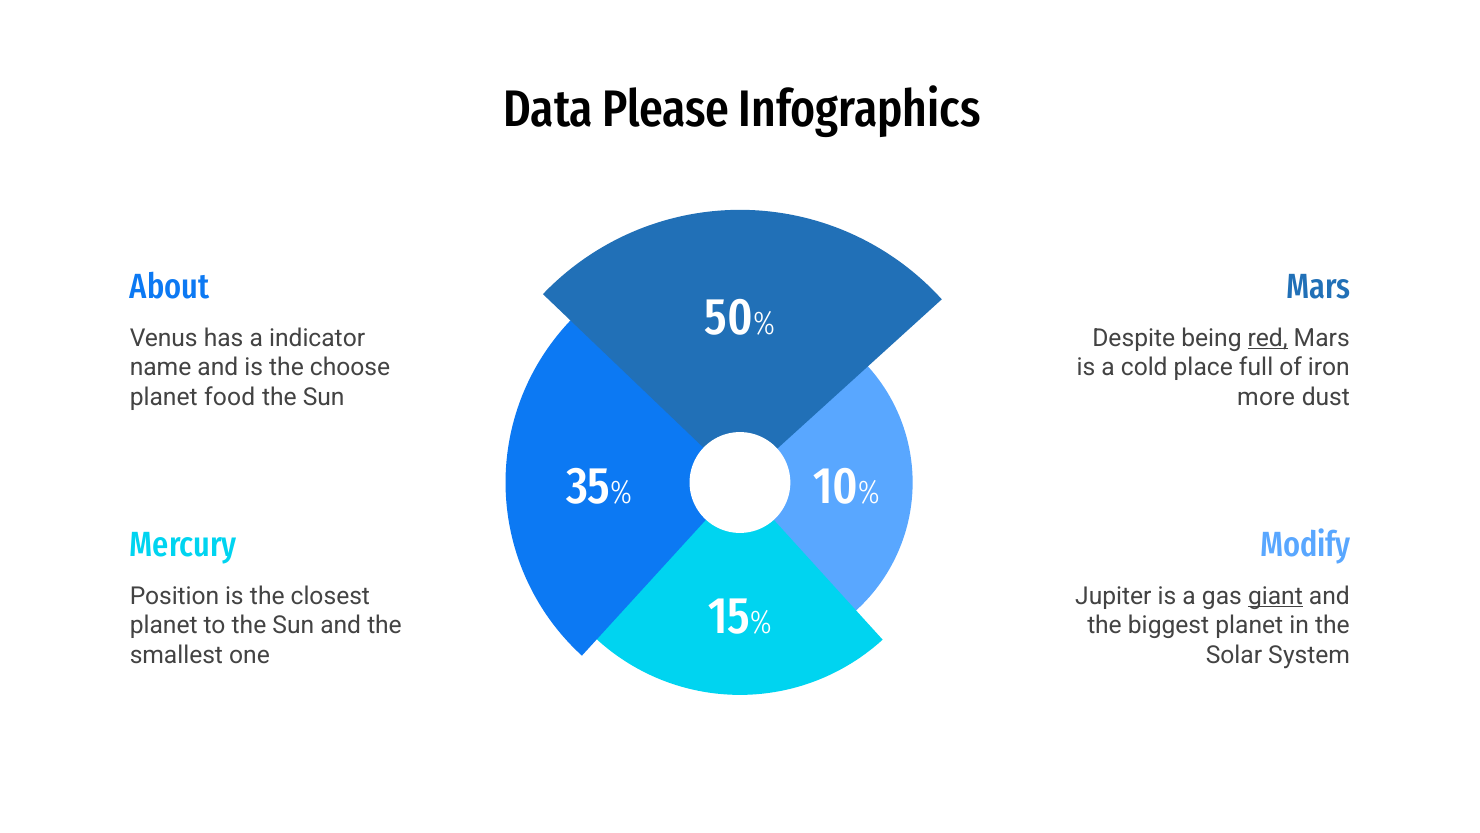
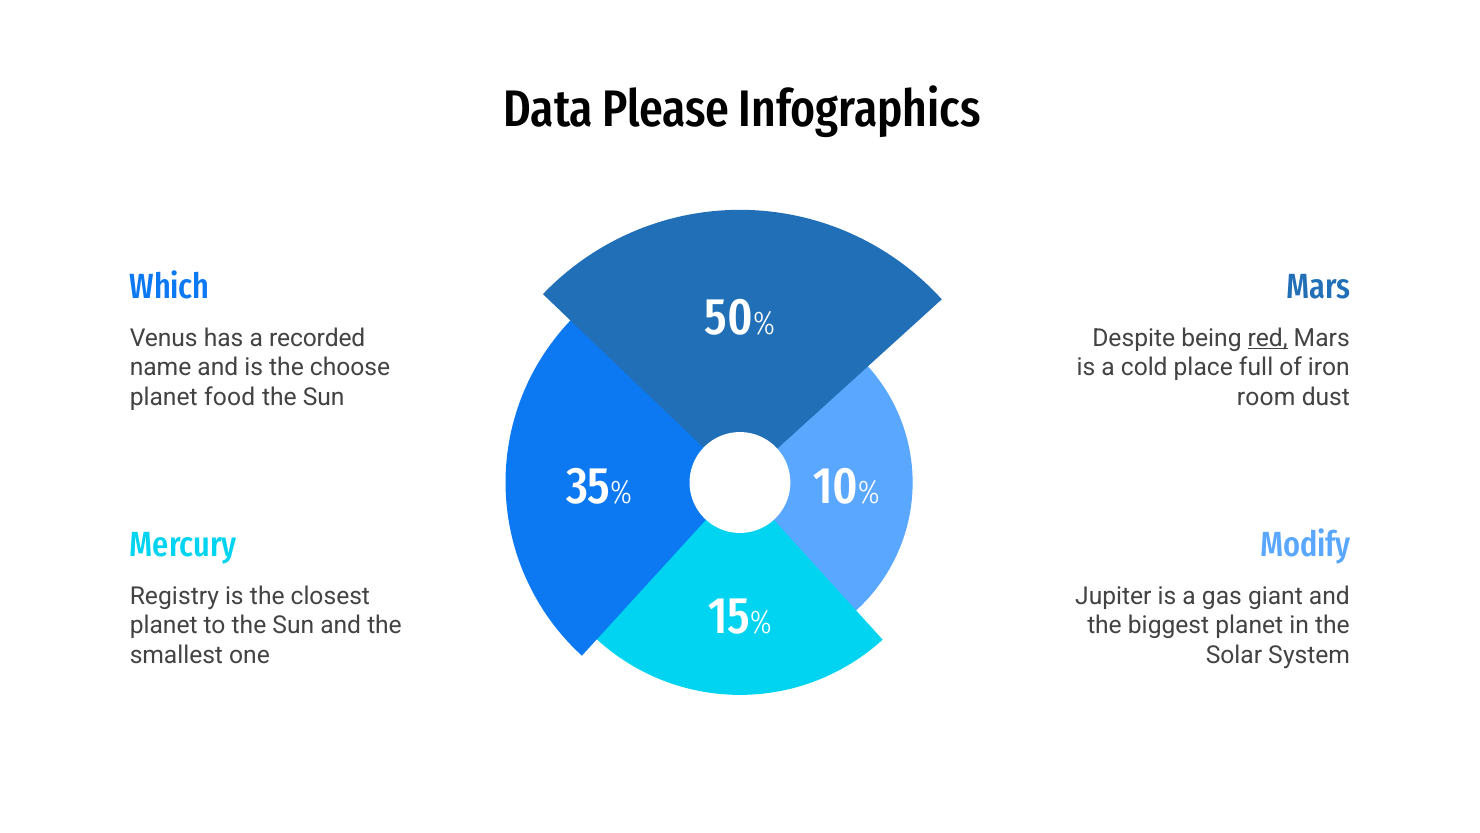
About: About -> Which (170, 287)
indicator: indicator -> recorded (317, 338)
more: more -> room (1266, 397)
Position: Position -> Registry (174, 596)
giant underline: present -> none (1275, 596)
